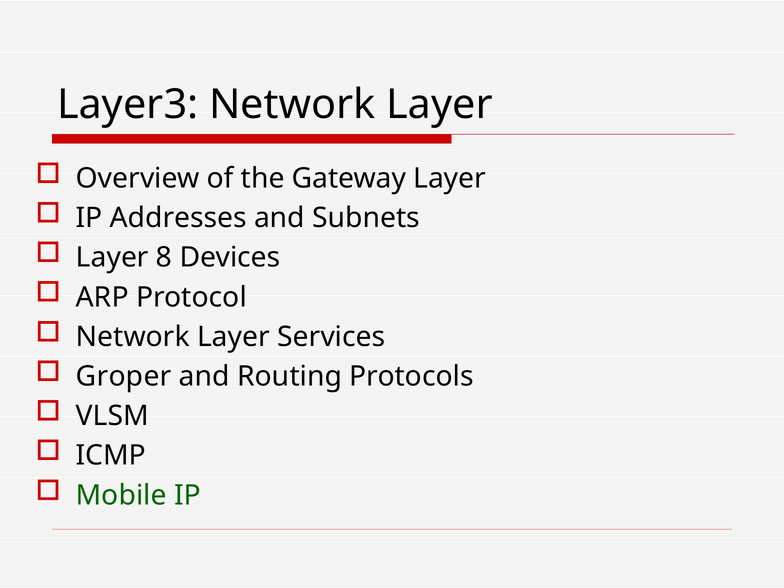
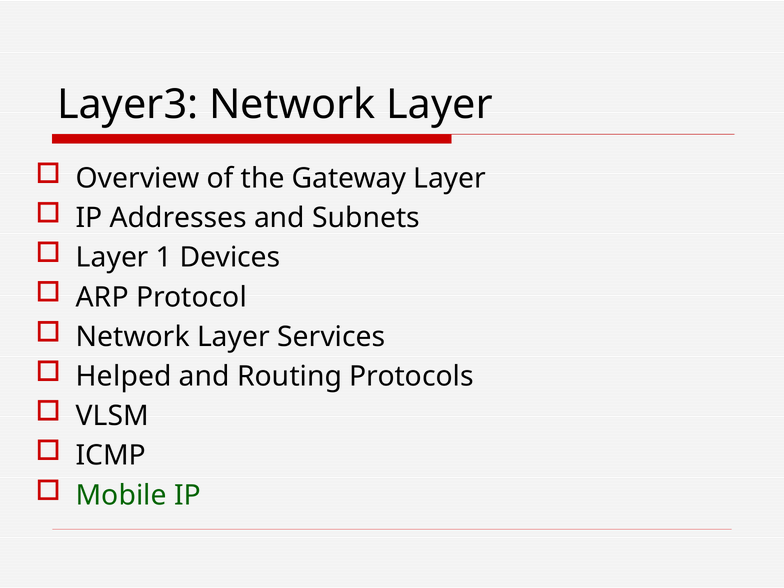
8: 8 -> 1 (164, 258)
Groper: Groper -> Helped (124, 376)
